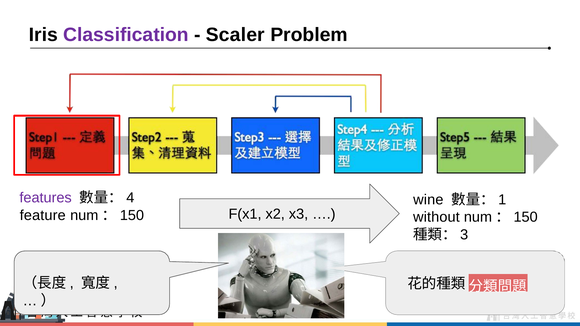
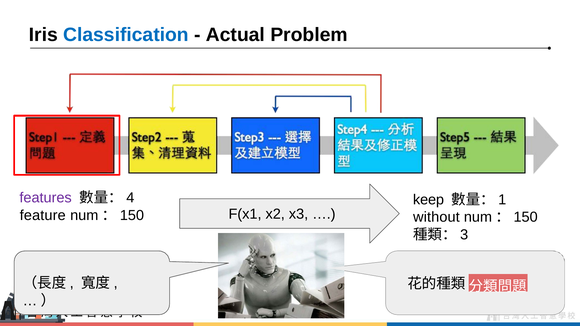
Classification colour: purple -> blue (126, 35)
Scaler: Scaler -> Actual (235, 35)
wine: wine -> keep (428, 200)
